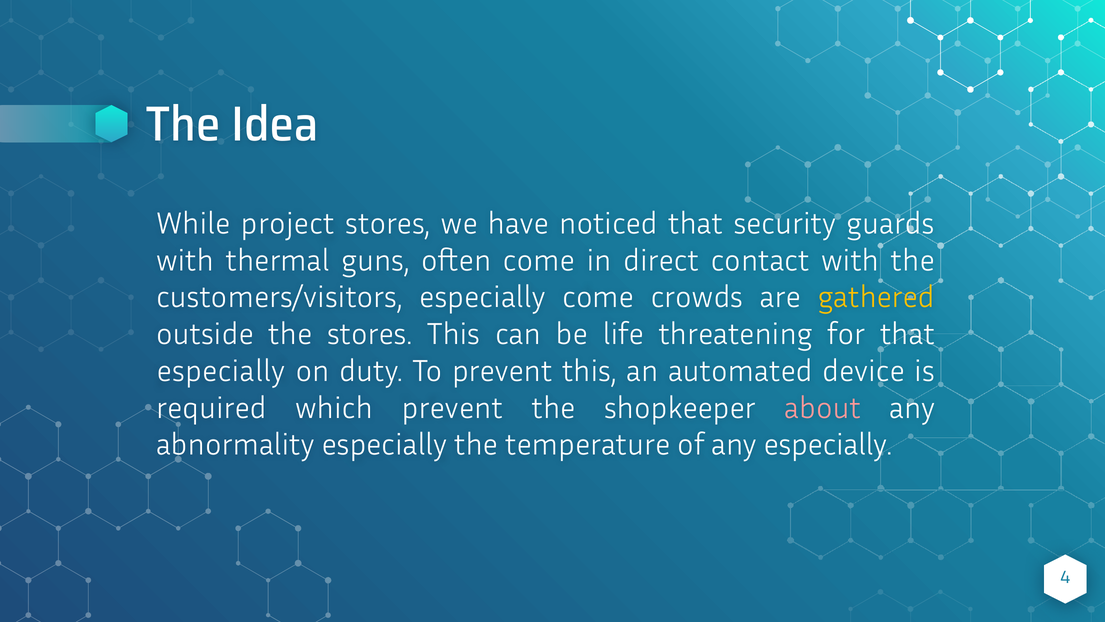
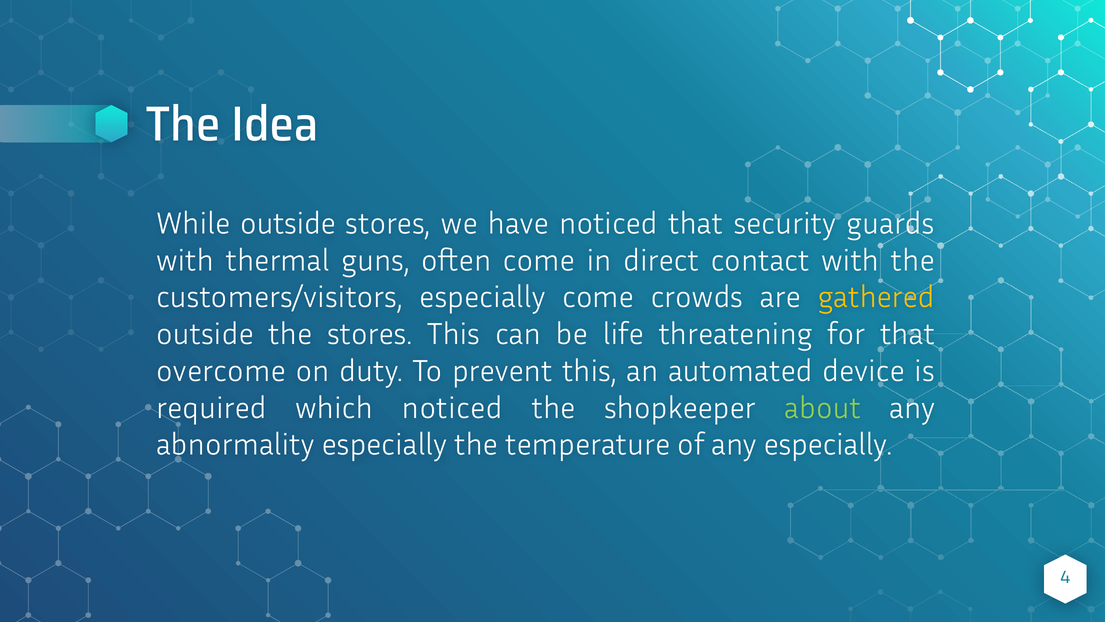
While project: project -> outside (288, 223)
especially: especially -> overcome (221, 371)
which prevent: prevent -> noticed (452, 408)
about colour: pink -> light green (823, 408)
